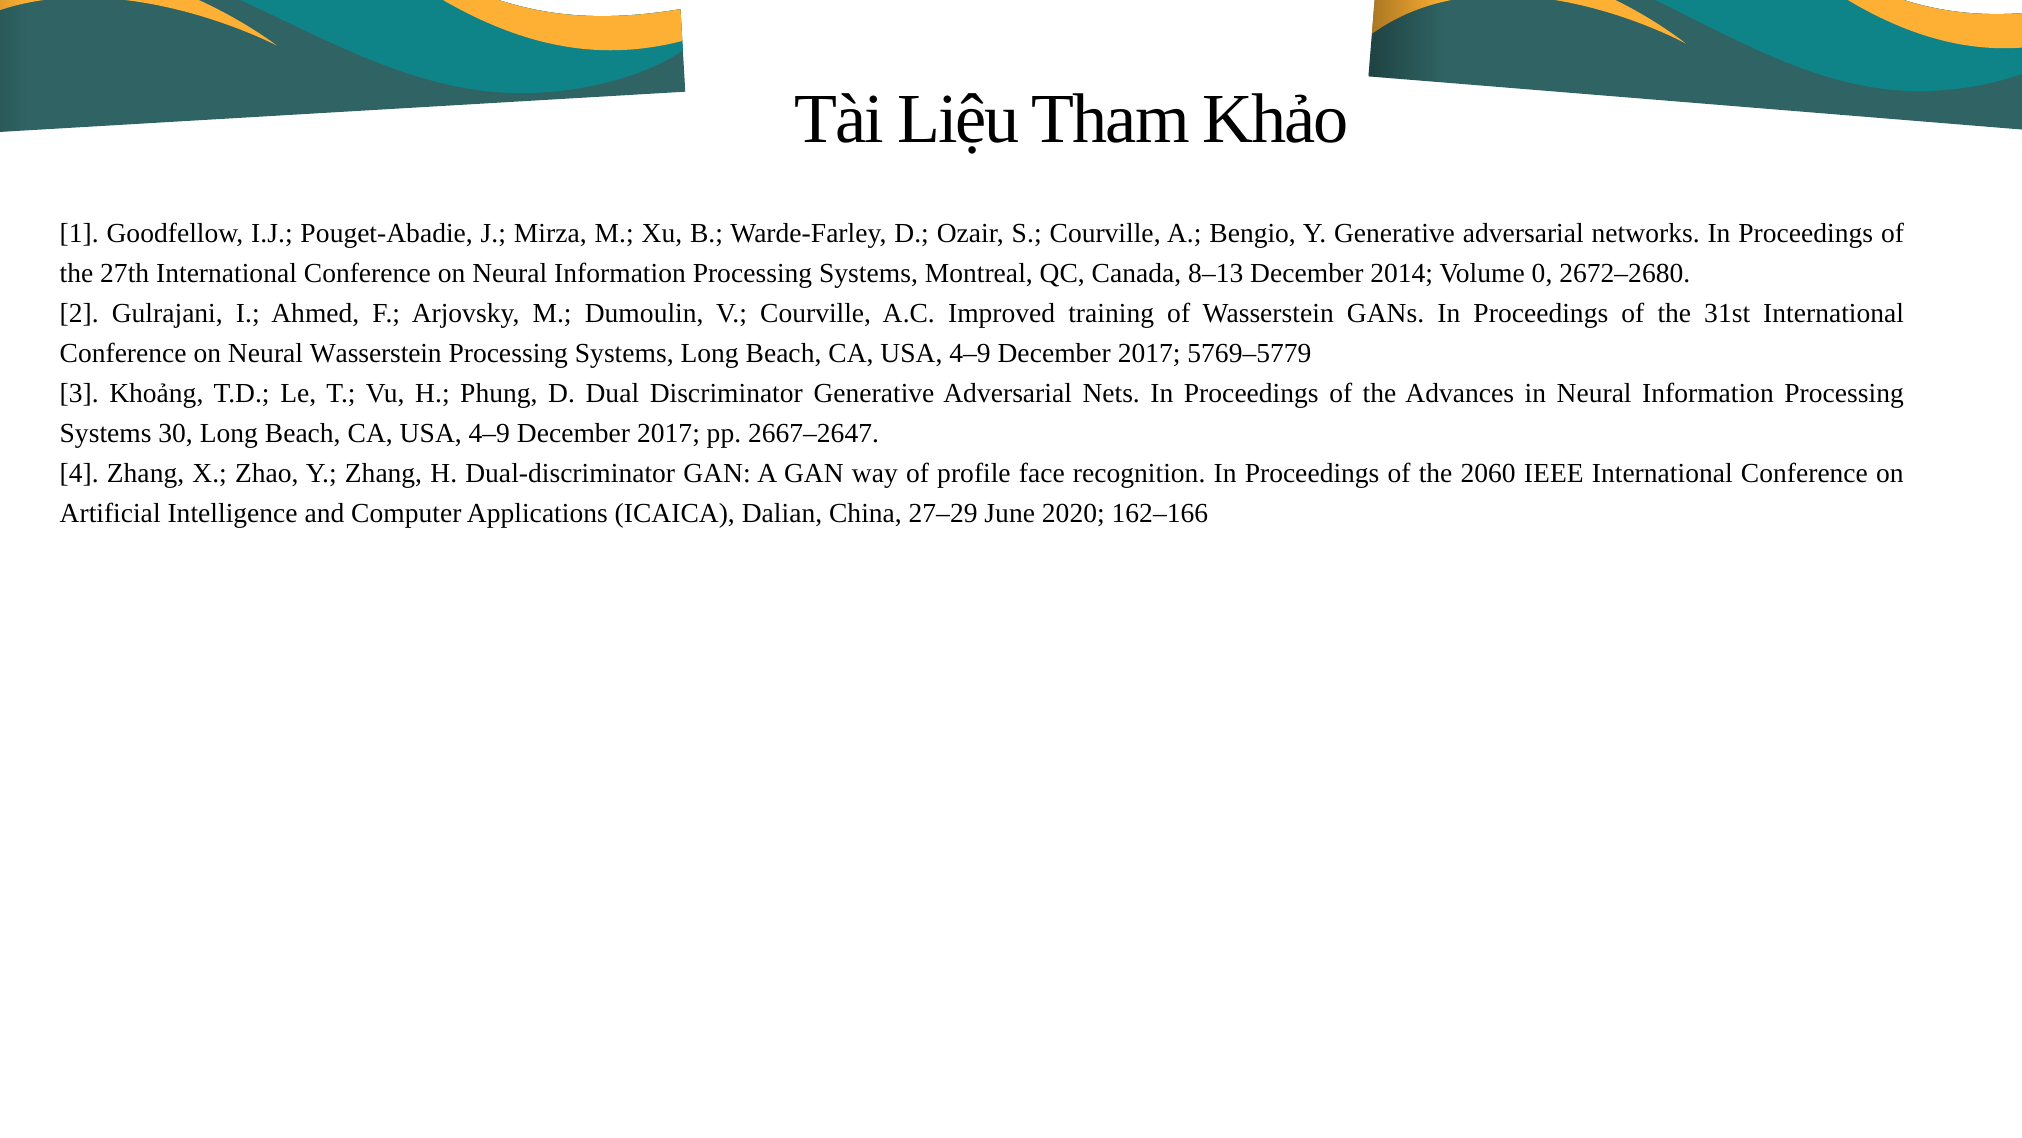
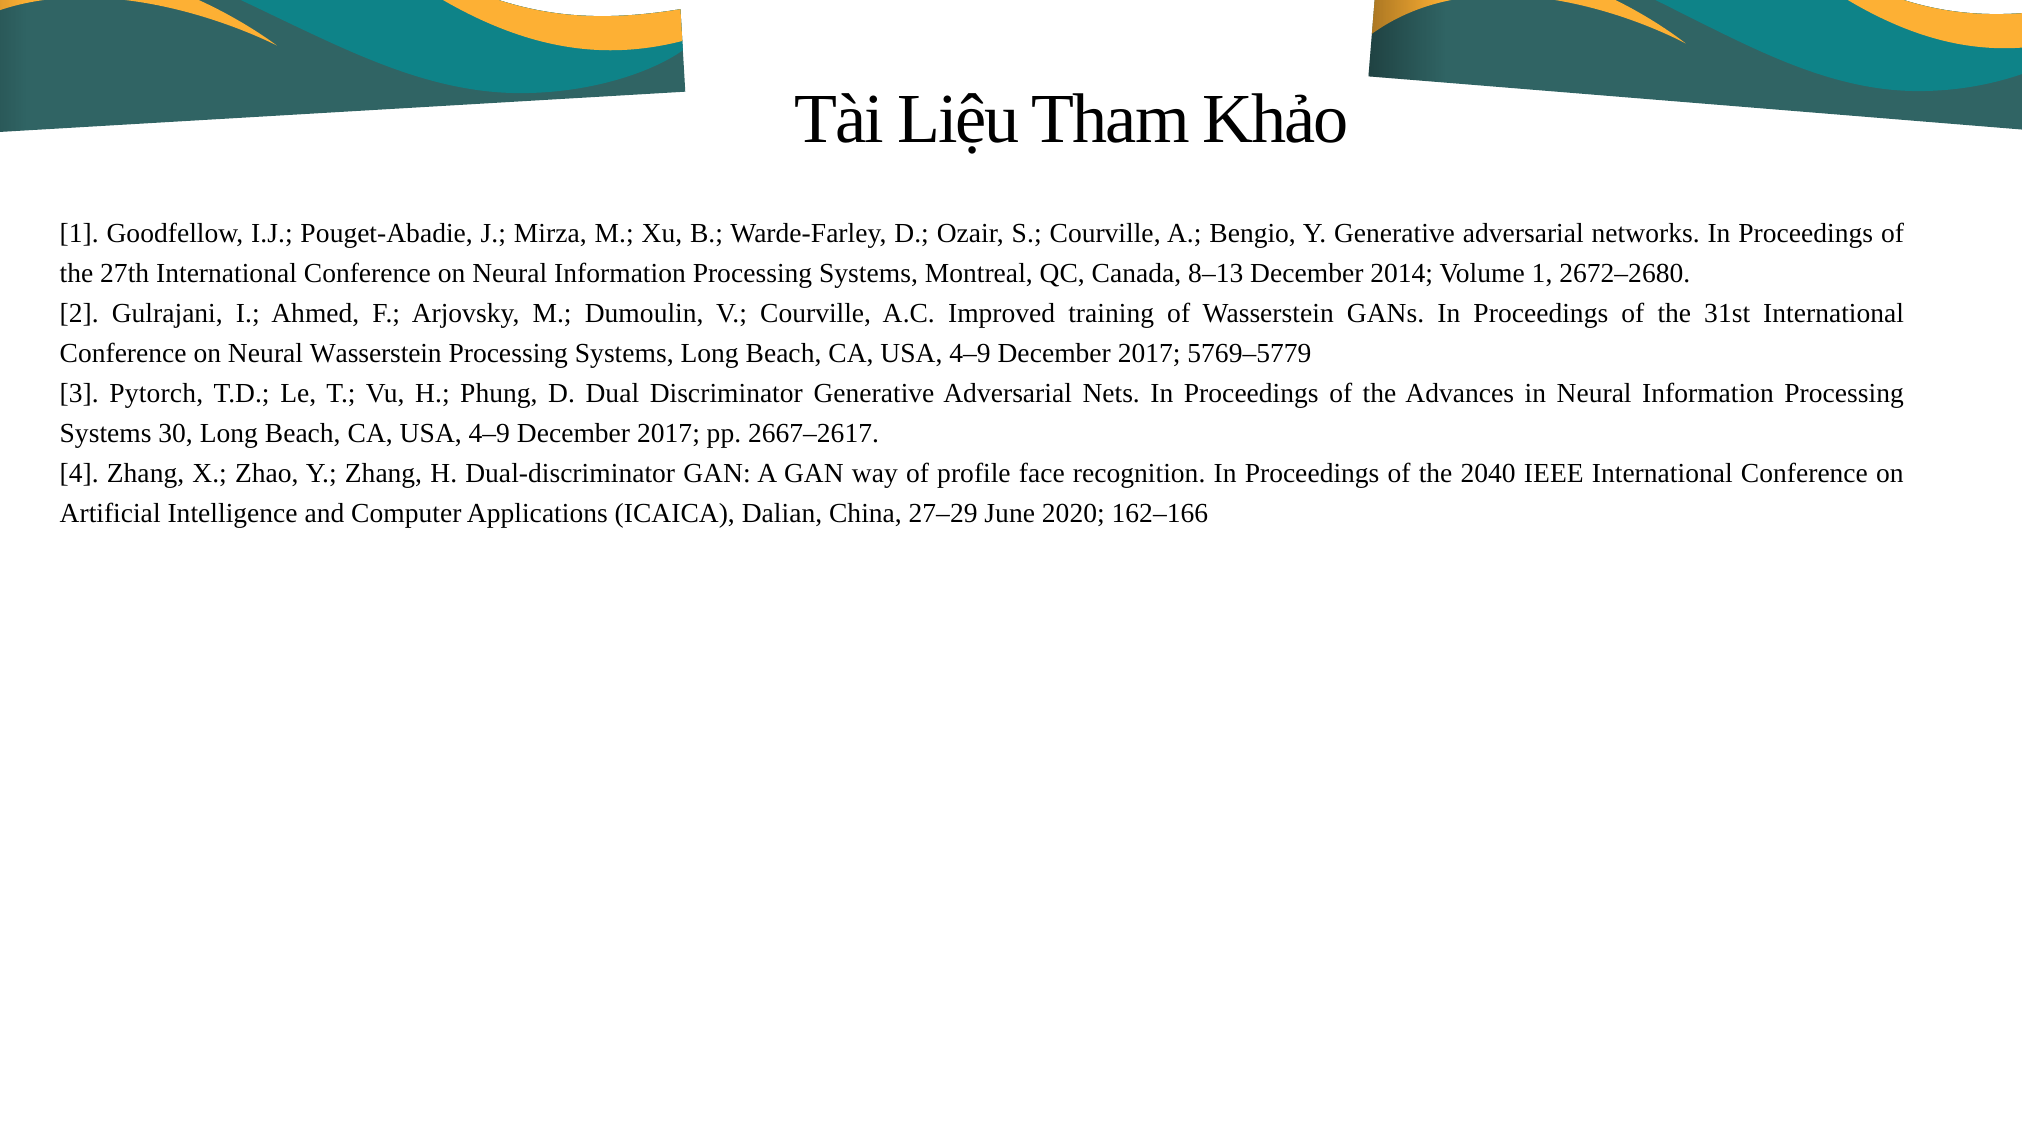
Volume 0: 0 -> 1 (1542, 273)
Khoảng: Khoảng -> Pytorch (156, 393)
2667–2647: 2667–2647 -> 2667–2617 (814, 433)
2060: 2060 -> 2040 (1488, 473)
